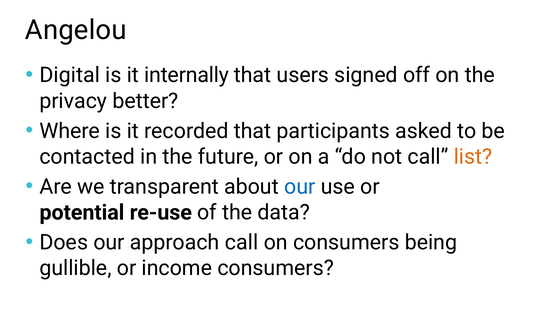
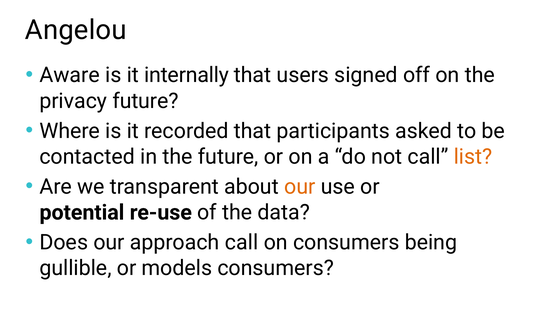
Digital: Digital -> Aware (70, 75)
privacy better: better -> future (145, 101)
our colour: blue -> orange (300, 187)
income: income -> models (177, 268)
